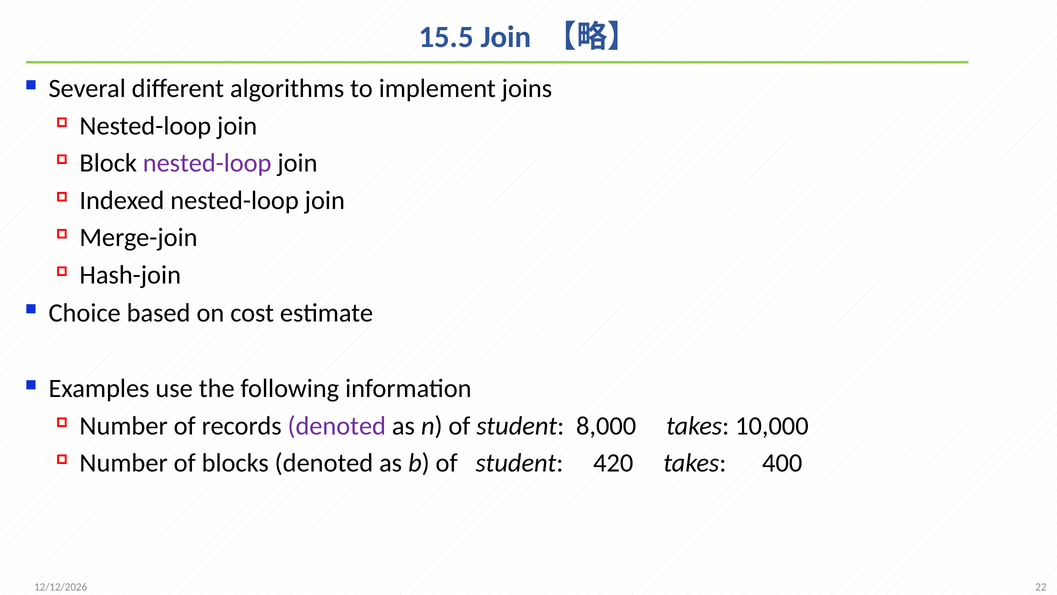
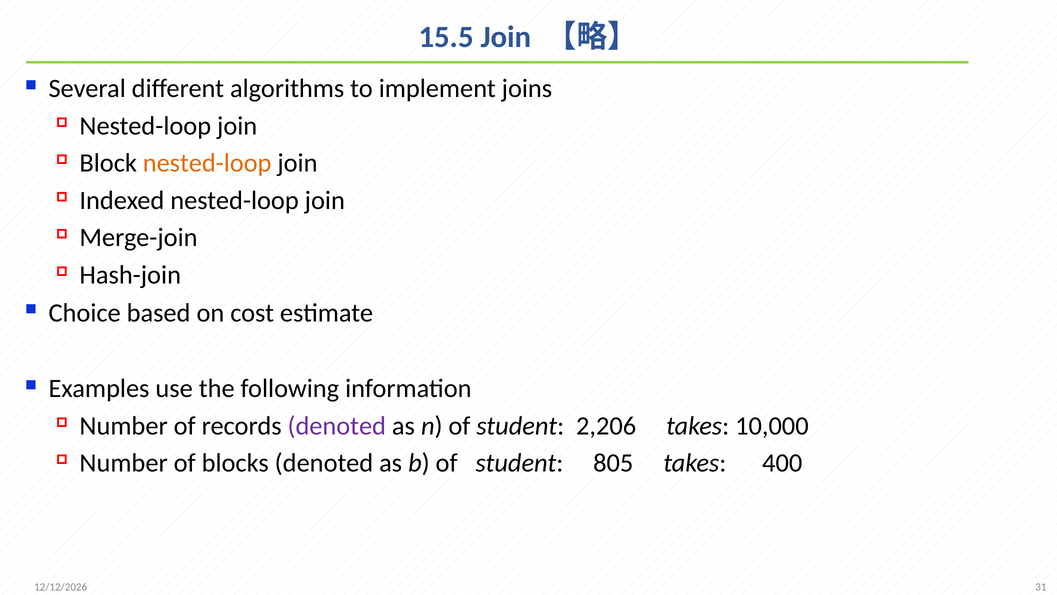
nested-loop colour: purple -> orange (207, 163)
8,000: 8,000 -> 2,206 (606, 426)
420: 420 -> 805 (613, 463)
22: 22 -> 31 (1041, 587)
